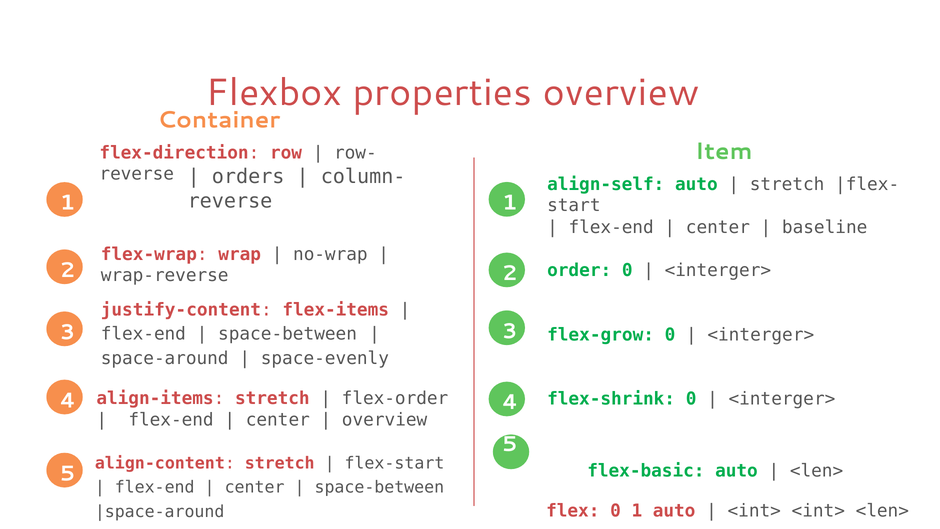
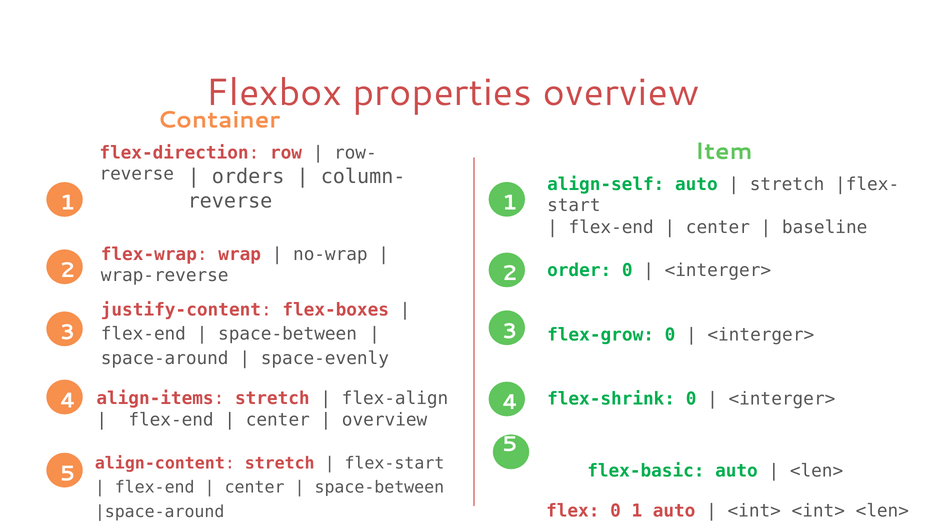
flex-items: flex-items -> flex-boxes (336, 310)
flex-order: flex-order -> flex-align (395, 398)
